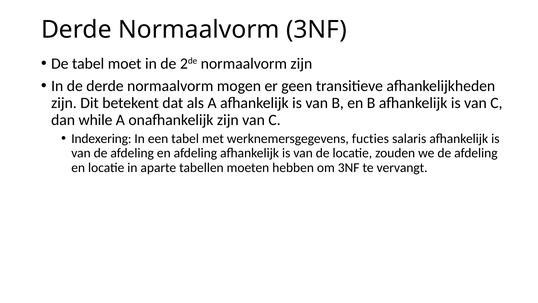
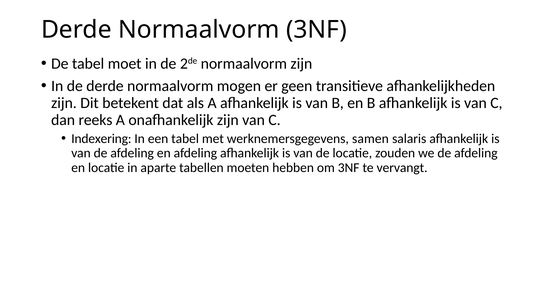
while: while -> reeks (95, 120)
fucties: fucties -> samen (370, 138)
